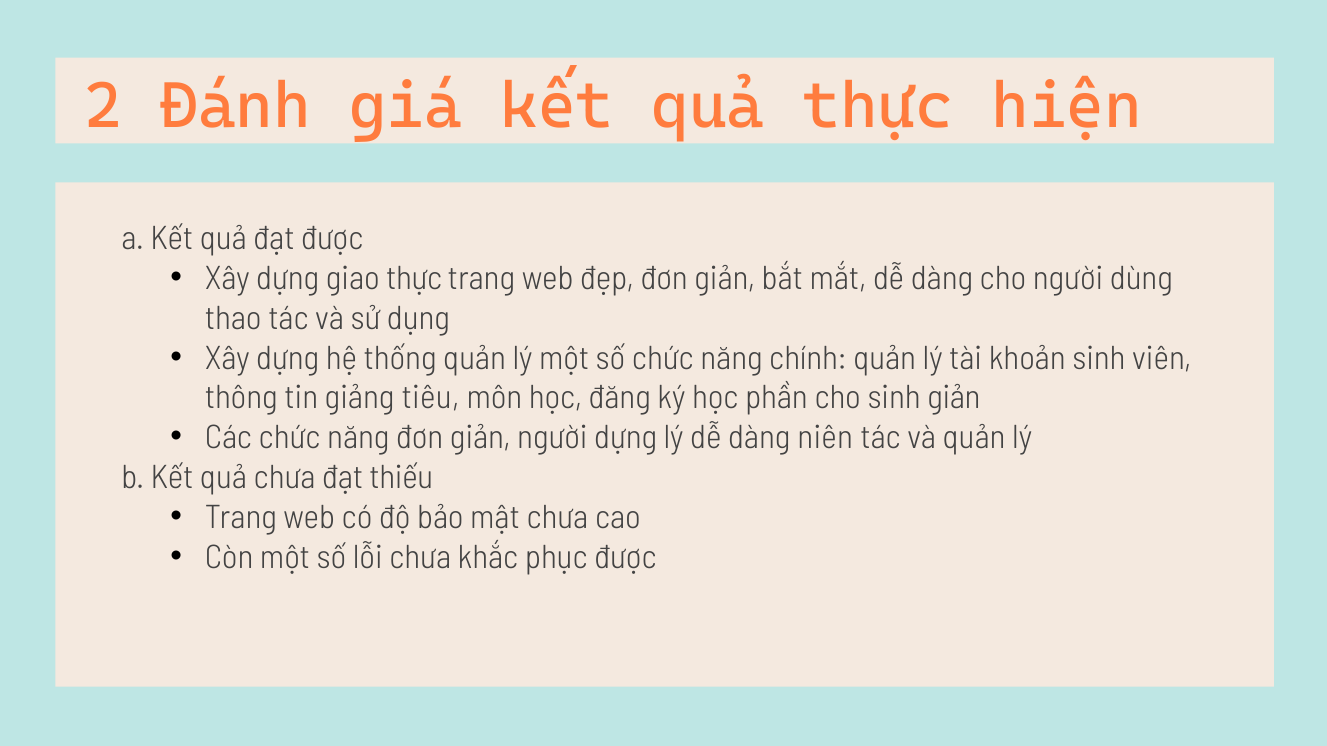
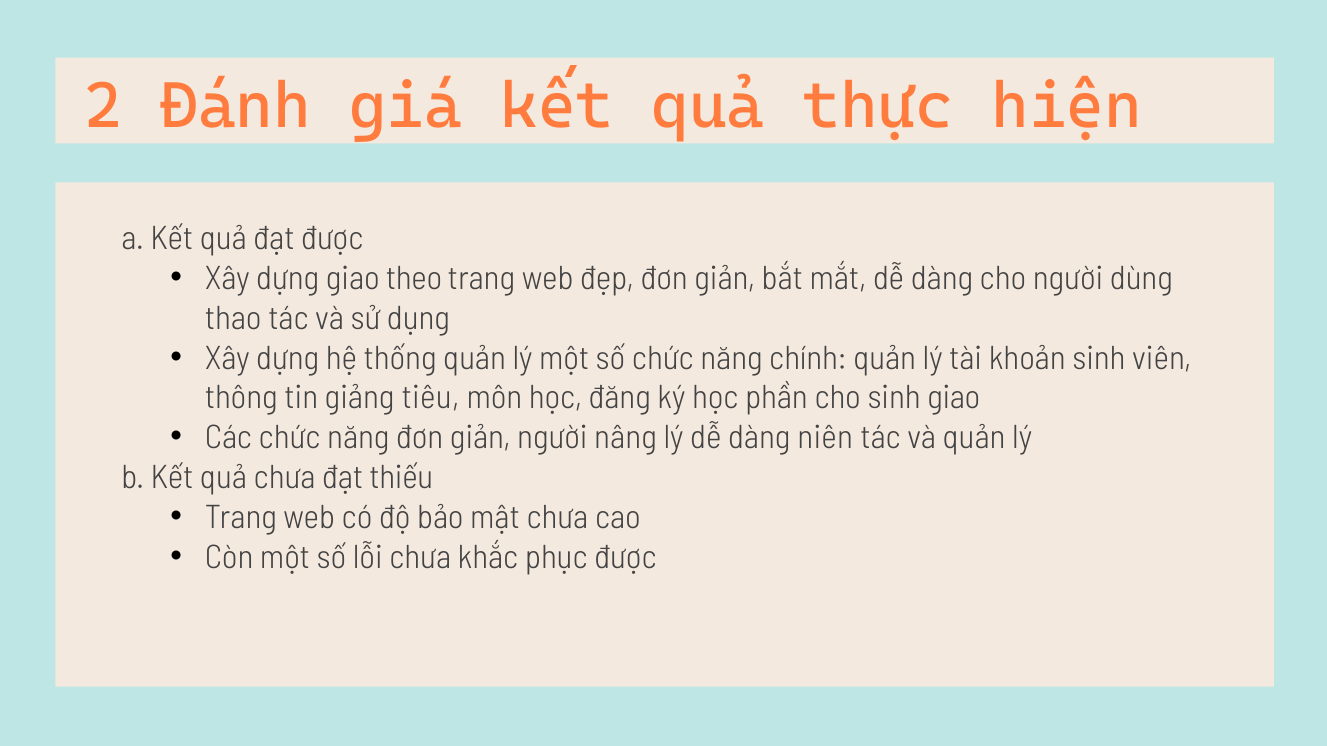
giao thực: thực -> theo (414, 279)
sinh giản: giản -> giao (954, 398)
người dựng: dựng -> nâng (626, 438)
